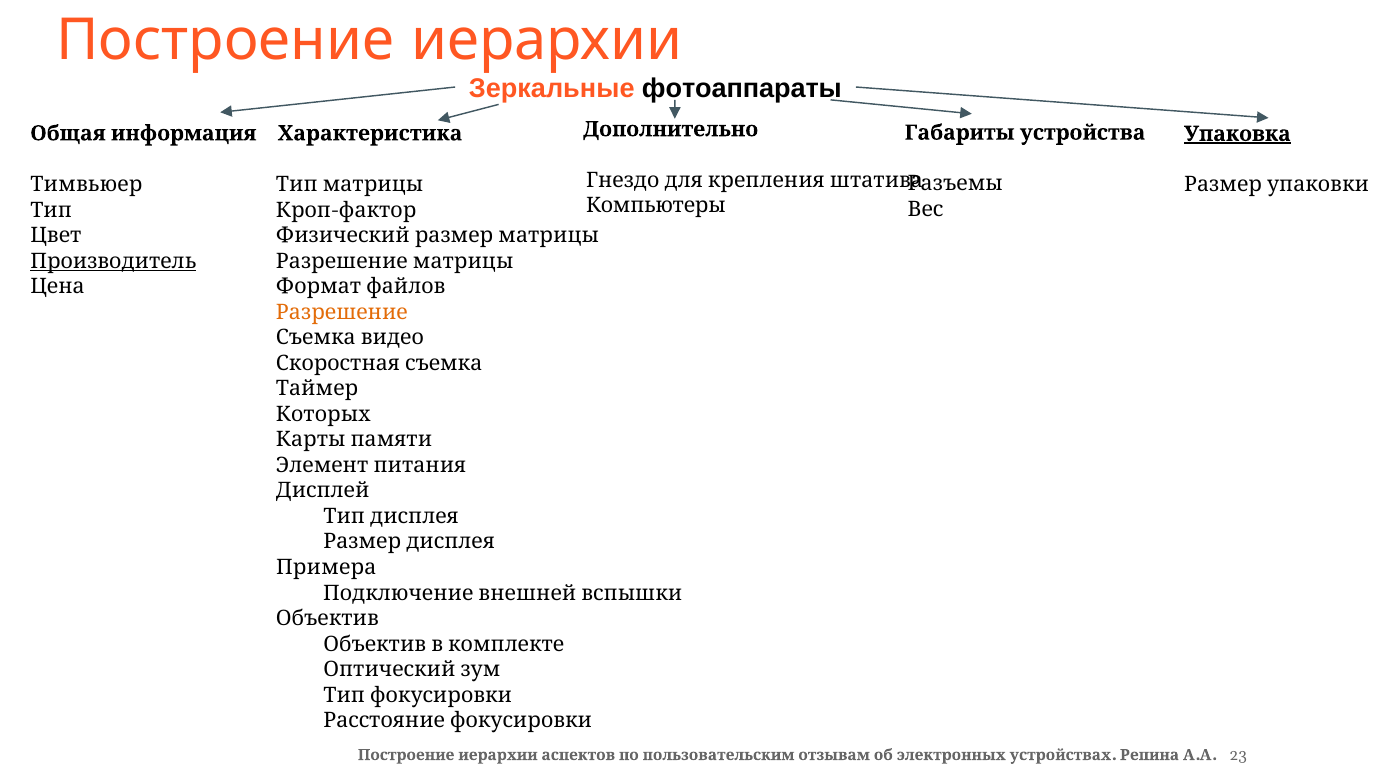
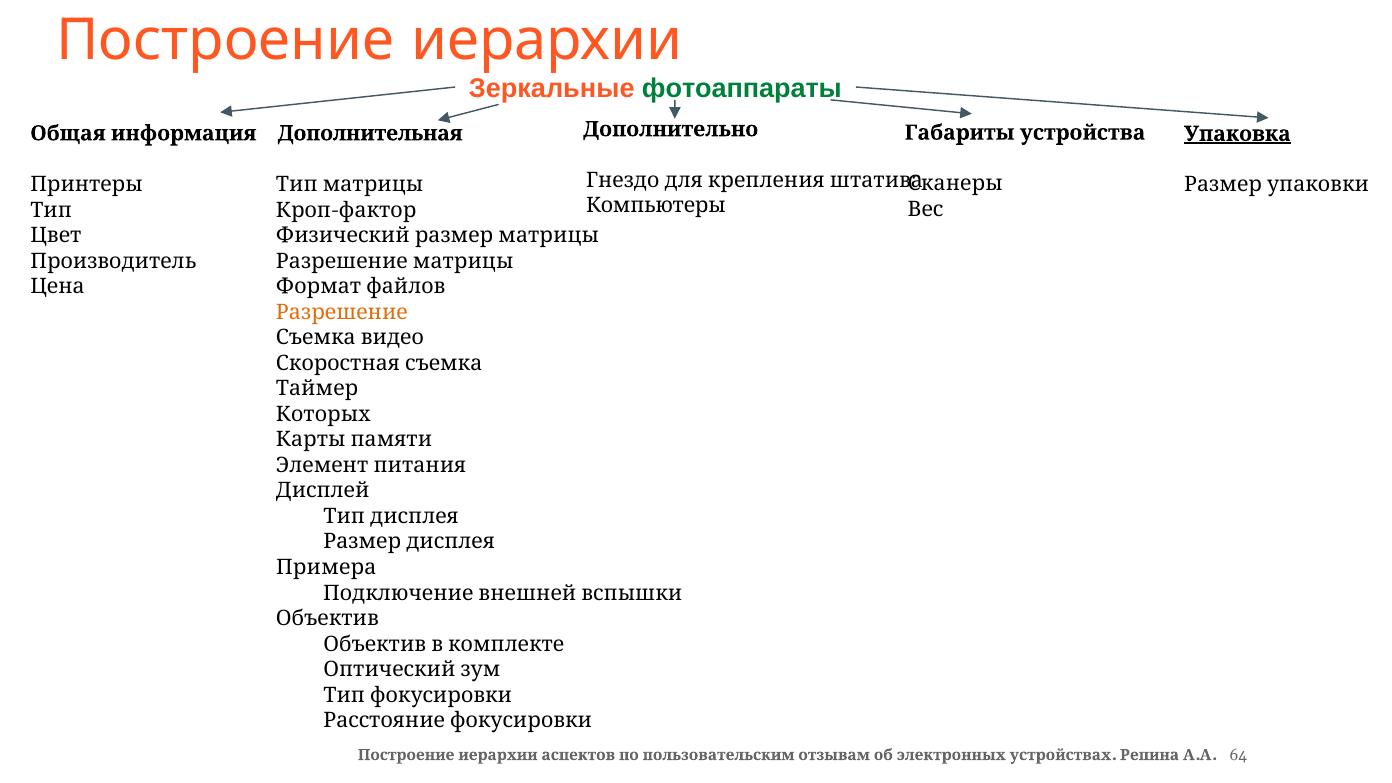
фотоаппараты colour: black -> green (742, 89)
Характеристика: Характеристика -> Дополнительная (370, 133)
Разъемы: Разъемы -> Сканеры (955, 184)
Тимвьюер: Тимвьюер -> Принтеры (86, 184)
Производитель underline: present -> none (113, 261)
23: 23 -> 64 (1238, 755)
